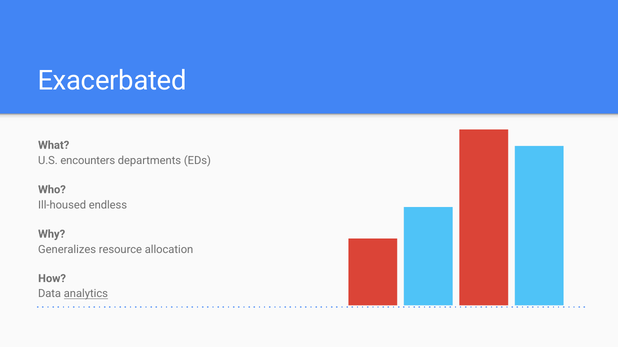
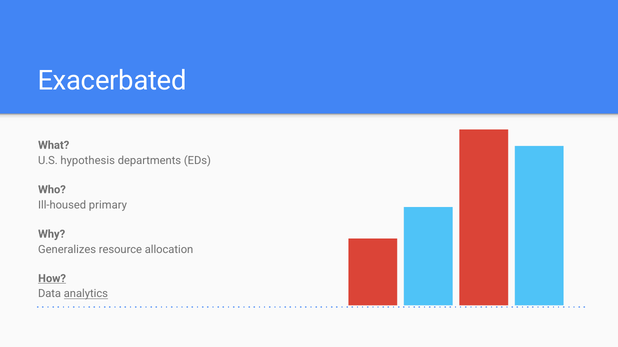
encounters: encounters -> hypothesis (88, 161)
endless: endless -> primary (108, 205)
How underline: none -> present (52, 279)
